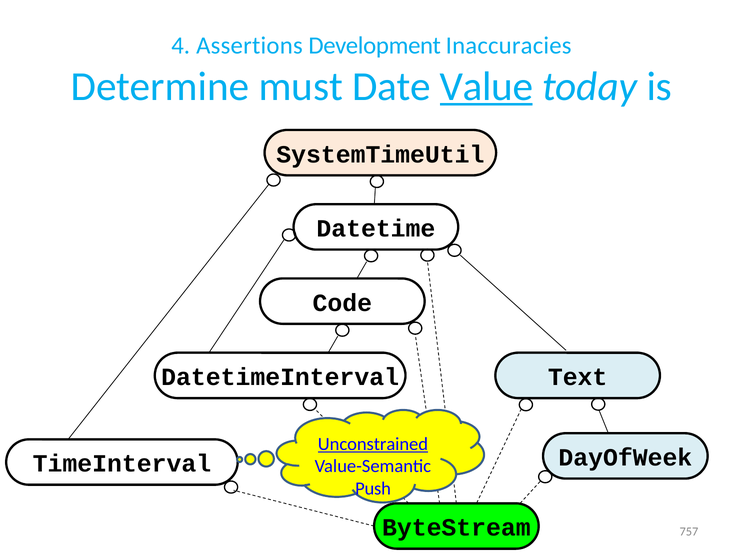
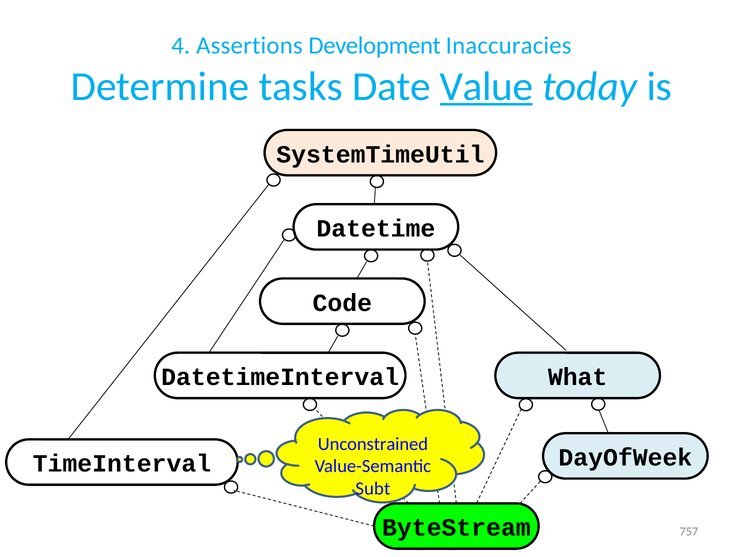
must: must -> tasks (301, 86)
Text: Text -> What (578, 377)
Unconstrained underline: present -> none (373, 444)
Push: Push -> Subt (373, 489)
